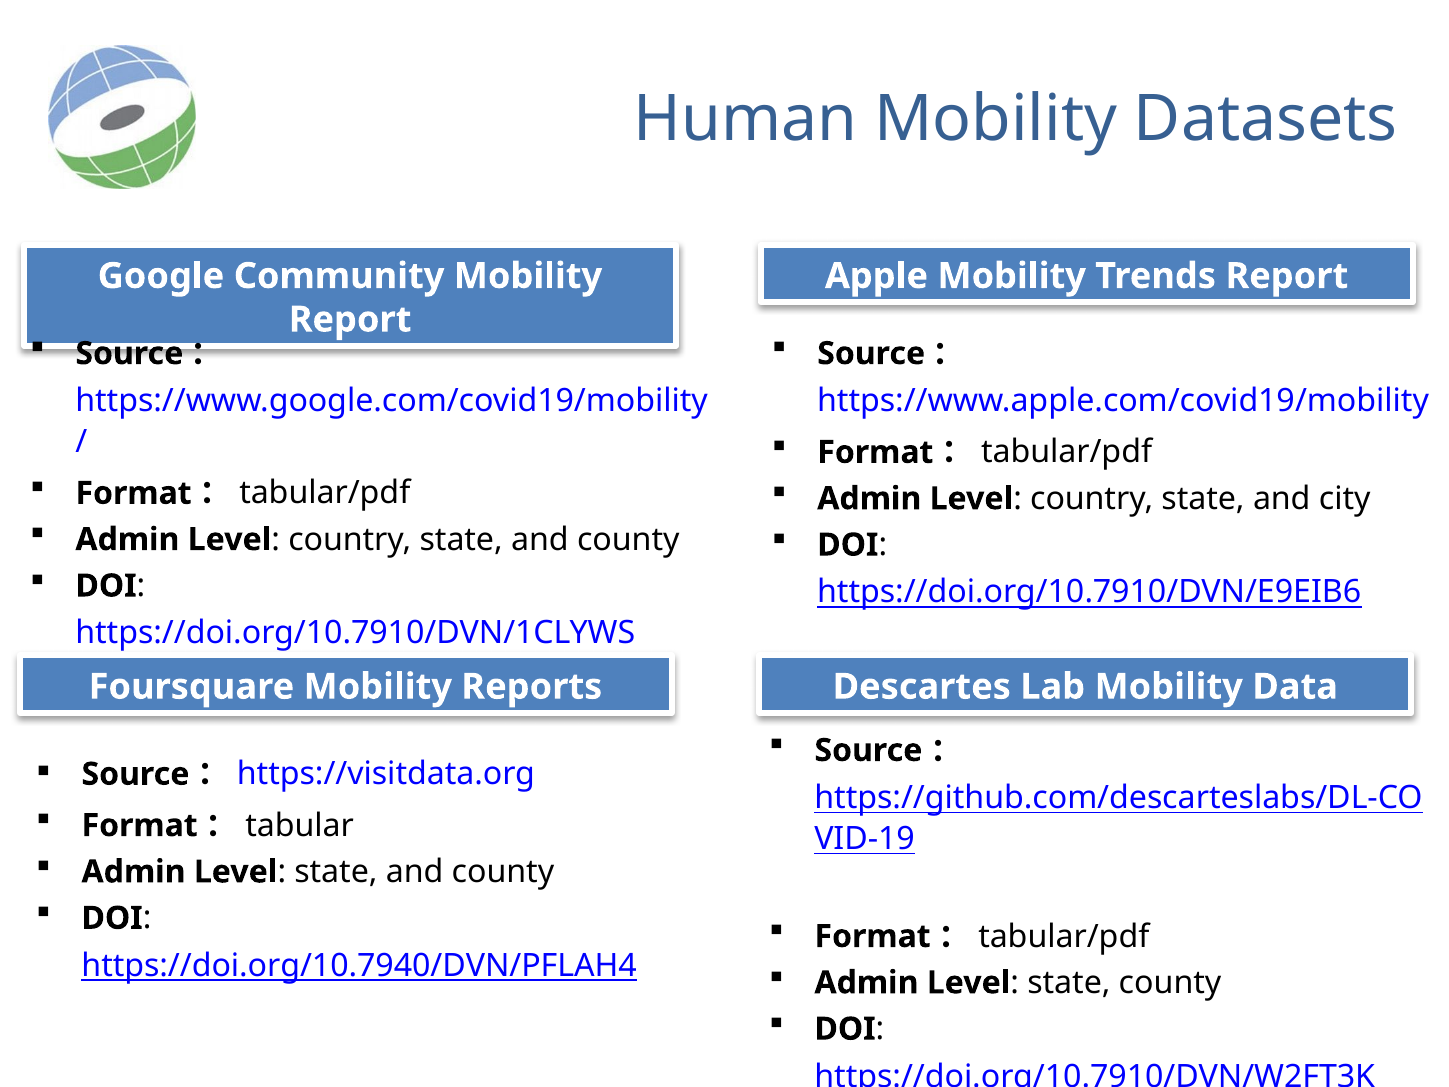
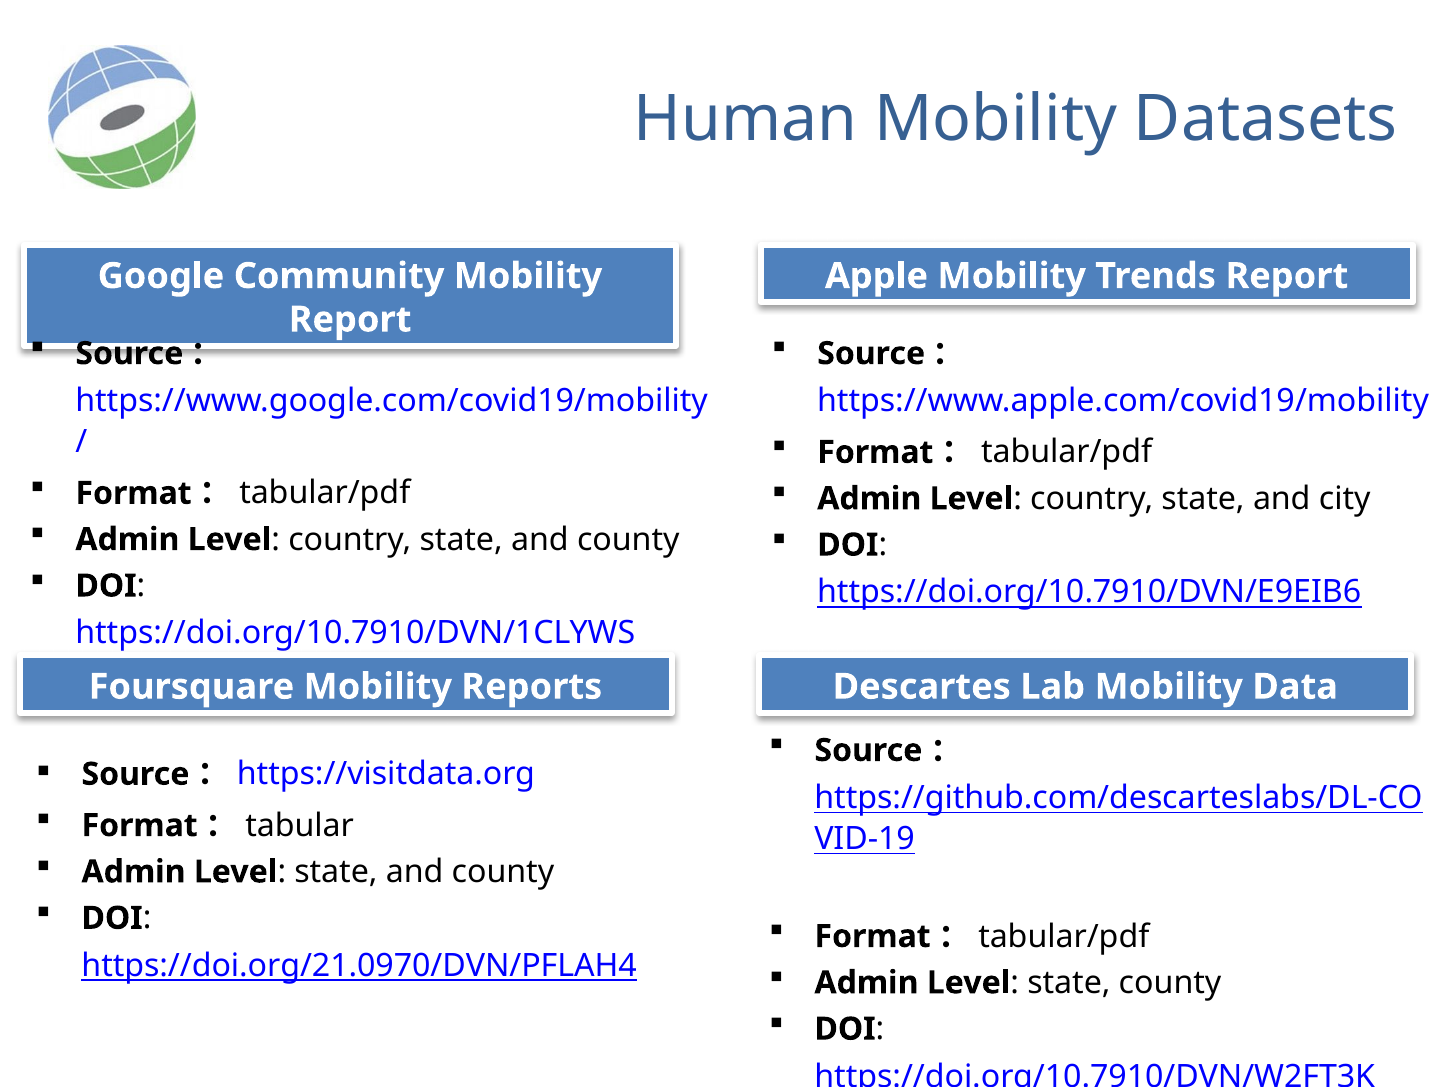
https://doi.org/10.7940/DVN/PFLAH4: https://doi.org/10.7940/DVN/PFLAH4 -> https://doi.org/21.0970/DVN/PFLAH4 (359, 965)
